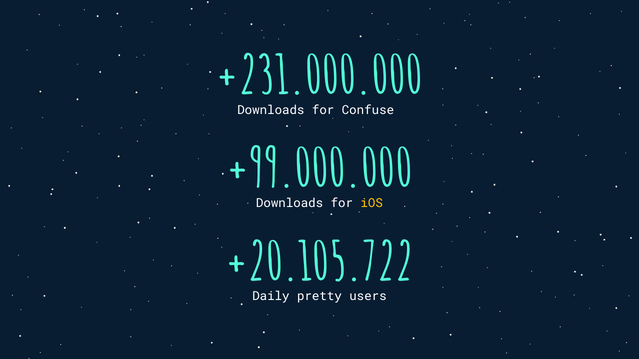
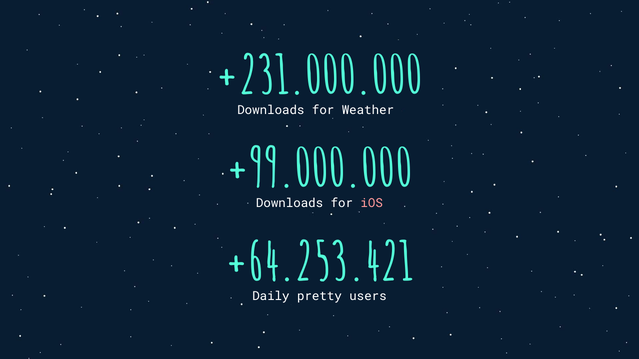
Confuse: Confuse -> Weather (368, 110)
iOS colour: yellow -> pink (372, 204)
+20.105.722: +20.105.722 -> +64.253.421 (319, 263)
